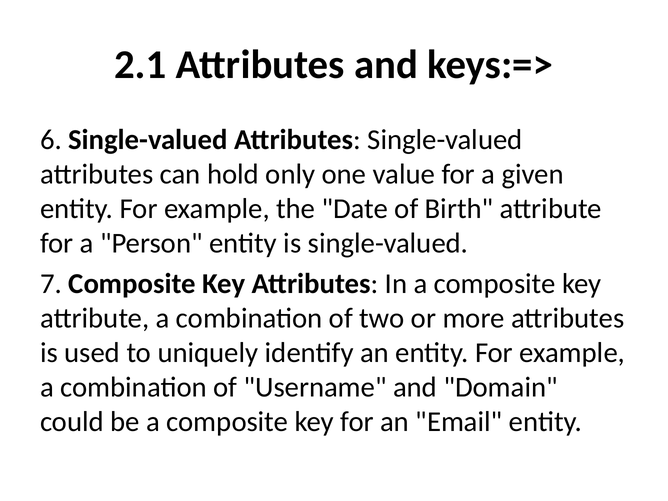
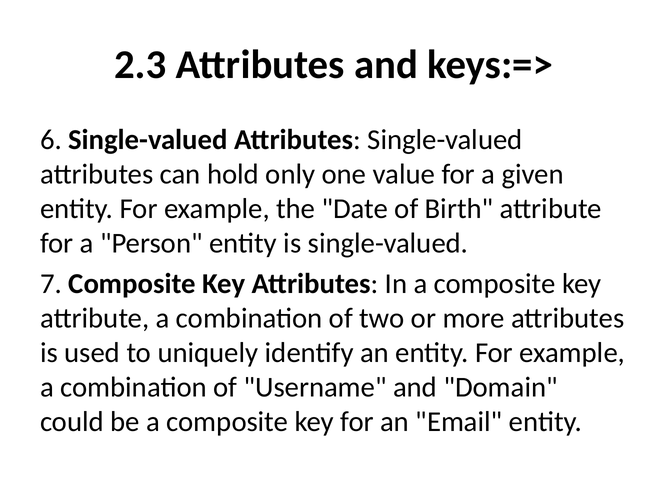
2.1: 2.1 -> 2.3 (140, 65)
